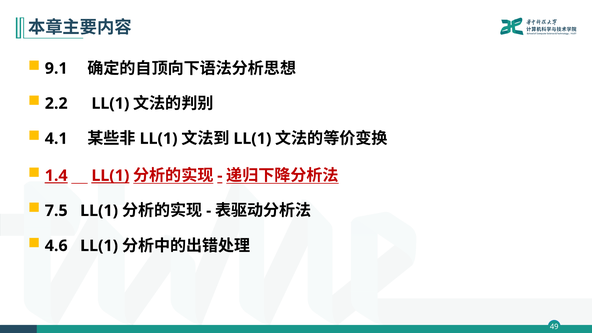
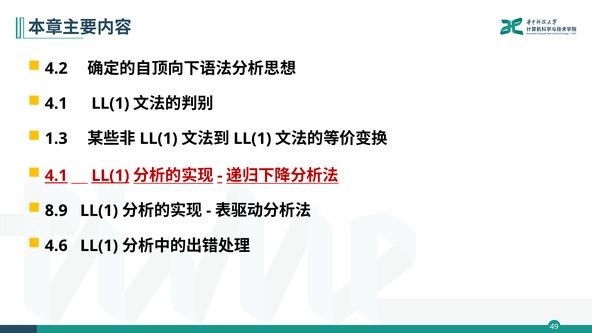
9.1: 9.1 -> 4.2 (56, 68)
2.2: 2.2 -> 4.1 (56, 103)
4.1: 4.1 -> 1.3 (56, 139)
1.4: 1.4 -> 4.1 (56, 176)
7.5: 7.5 -> 8.9 (56, 211)
